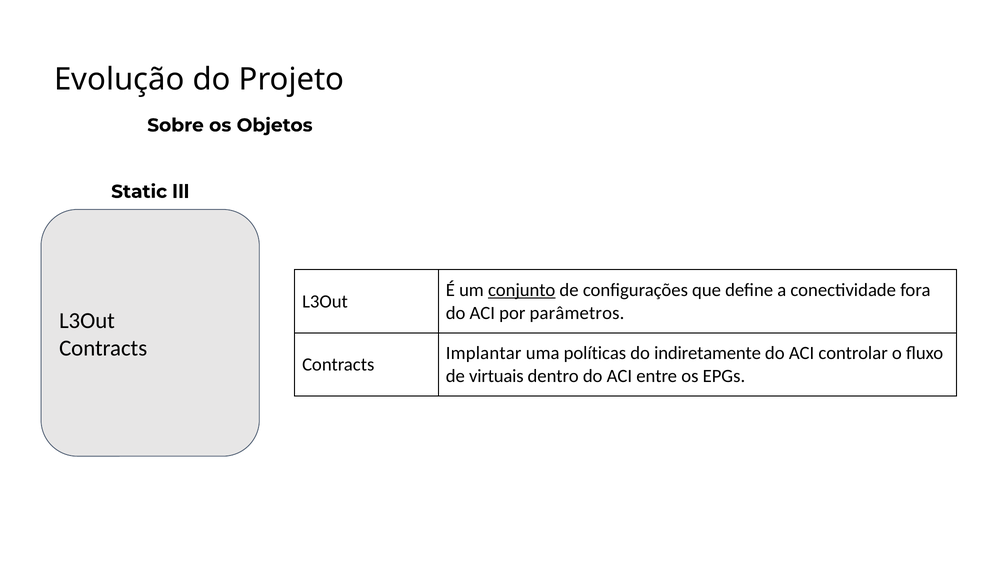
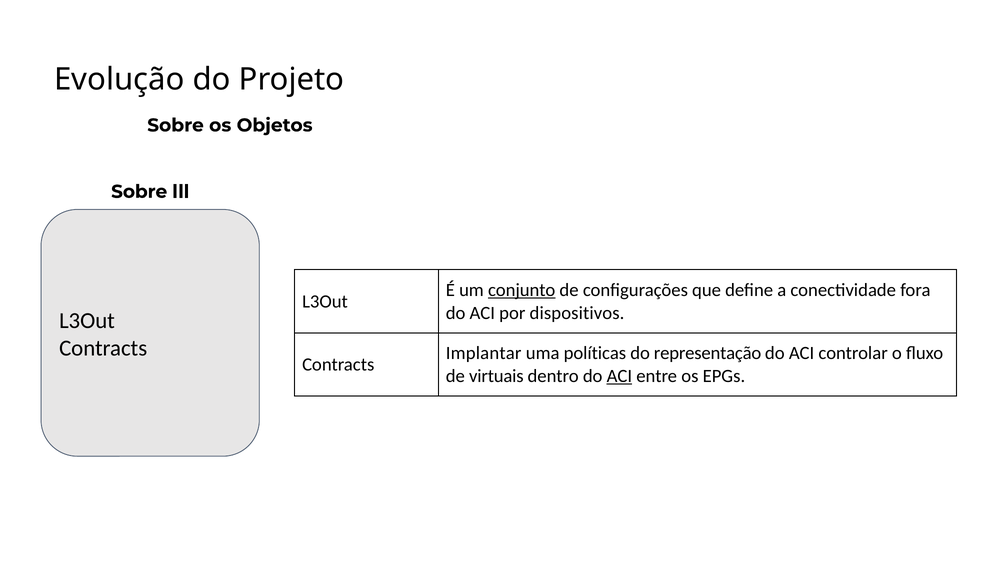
Static: Static -> Sobre (139, 192)
parâmetros: parâmetros -> dispositivos (577, 313)
indiretamente: indiretamente -> representação (708, 353)
ACI underline: none -> present (619, 376)
